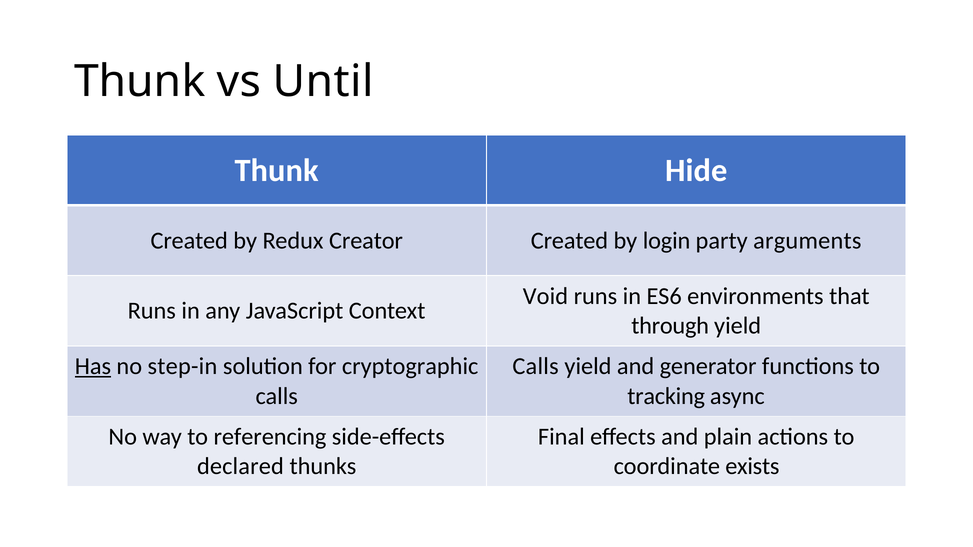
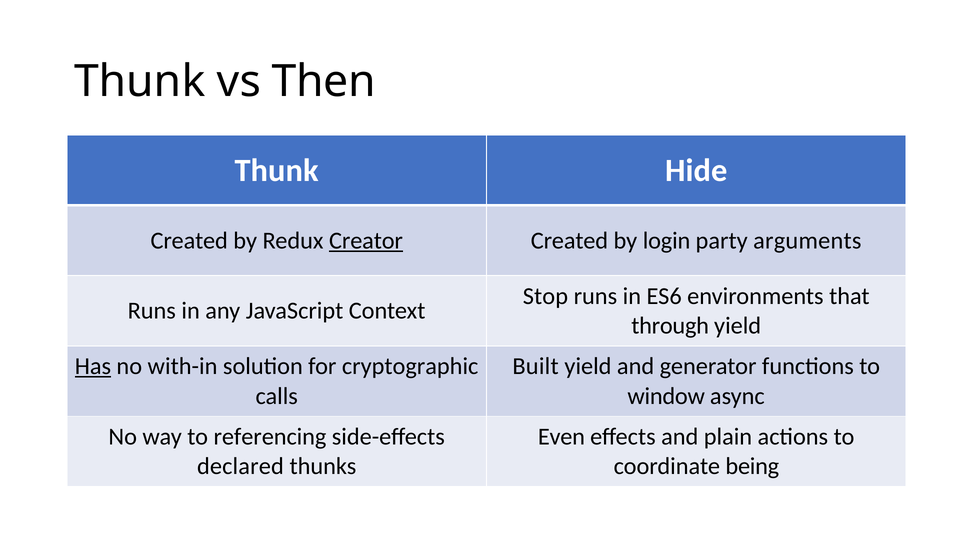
Until: Until -> Then (324, 82)
Creator underline: none -> present (366, 241)
Void: Void -> Stop (545, 296)
step-in: step-in -> with-in (183, 367)
Calls: Calls -> Built (536, 367)
tracking: tracking -> window (666, 396)
Final: Final -> Even (561, 437)
exists: exists -> being (752, 467)
